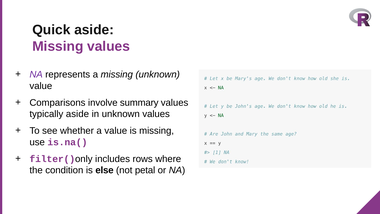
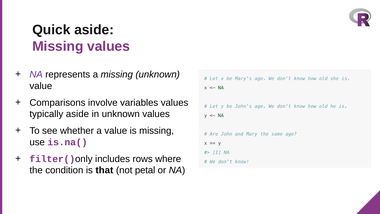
summary: summary -> variables (139, 103)
else: else -> that (104, 170)
